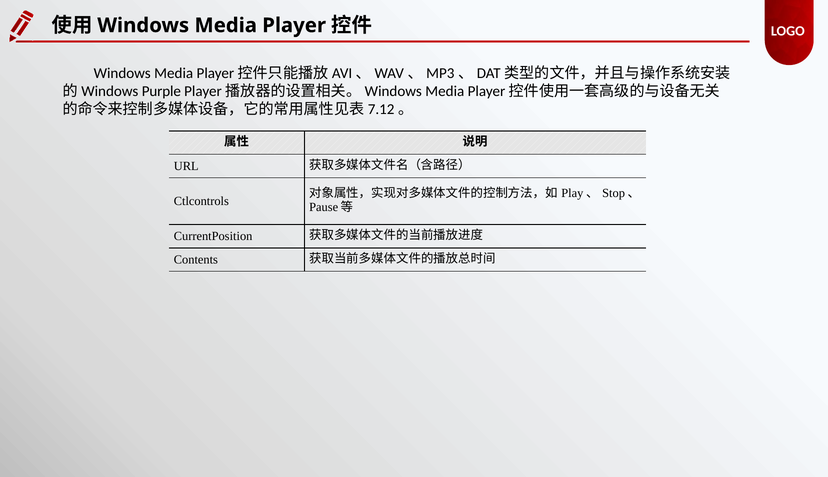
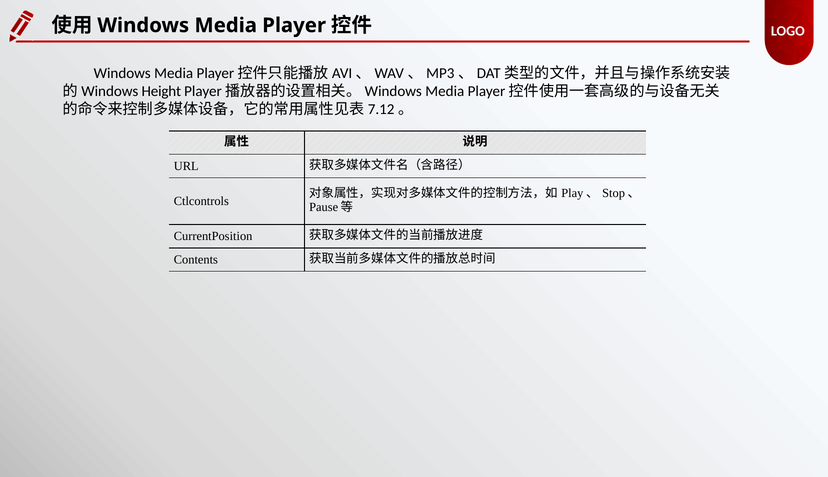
Purple: Purple -> Height (161, 91)
